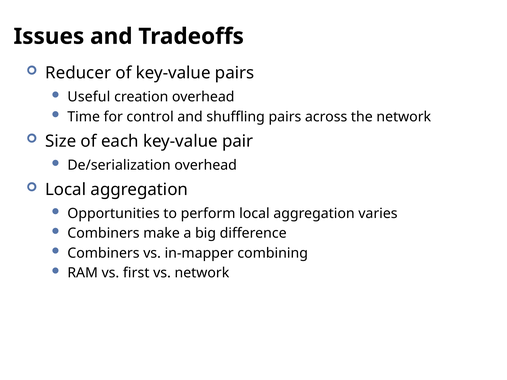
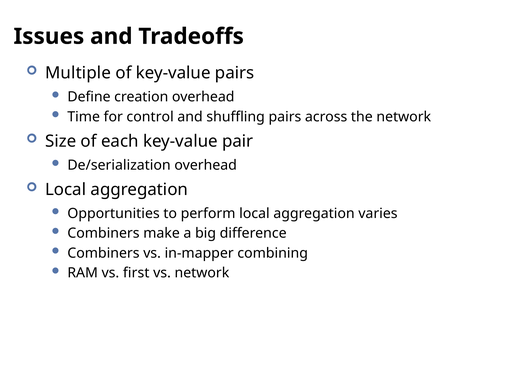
Reducer: Reducer -> Multiple (78, 73)
Useful: Useful -> Define (89, 97)
